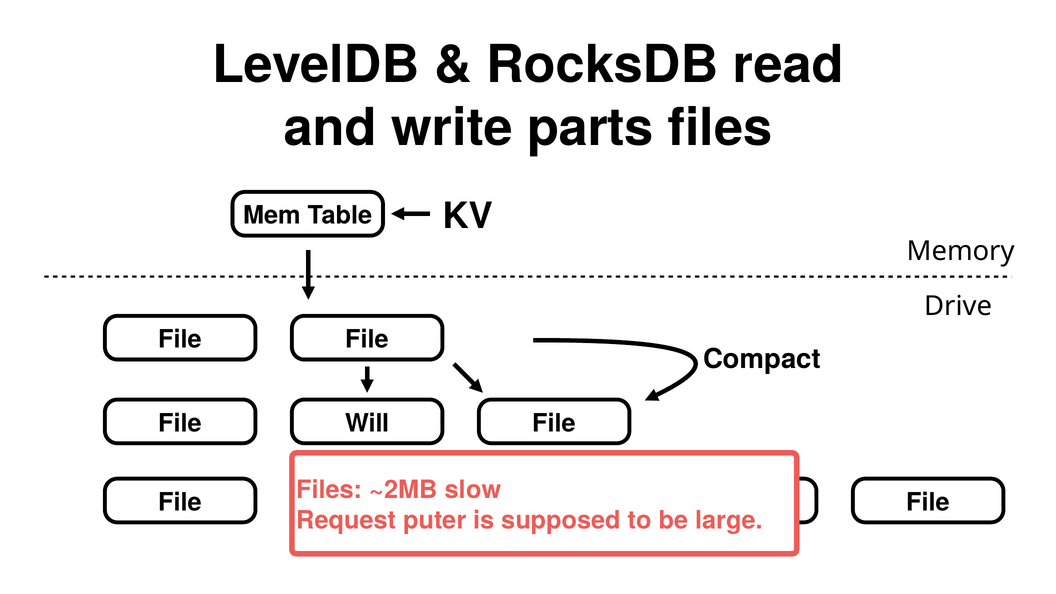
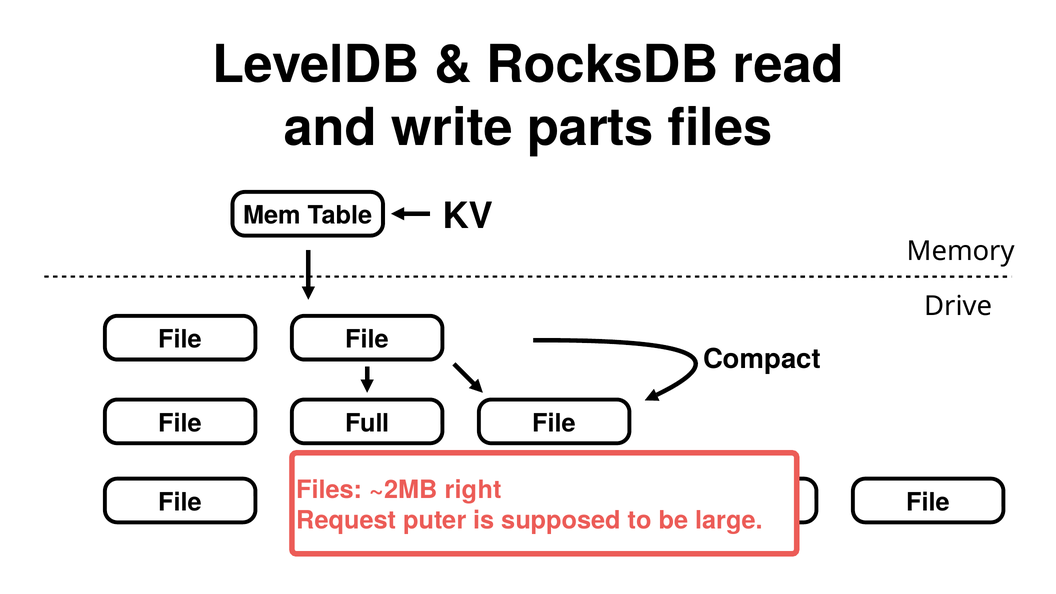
Will: Will -> Full (367, 423)
slow: slow -> right (473, 490)
